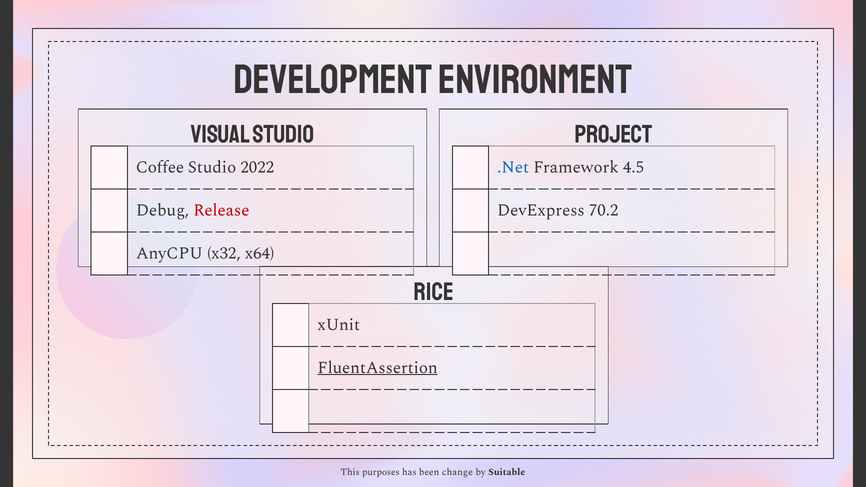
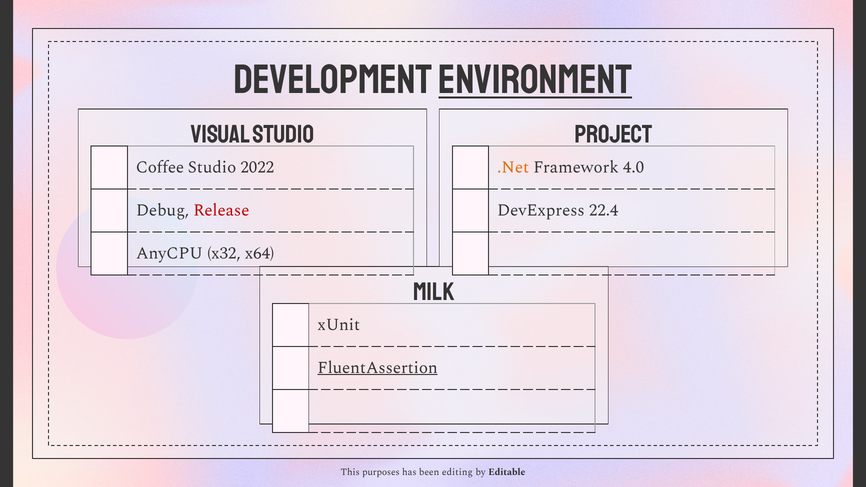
Environment underline: none -> present (535, 80)
.Net colour: blue -> orange (513, 167)
4.5: 4.5 -> 4.0 (634, 167)
70.2: 70.2 -> 22.4 (604, 210)
Rice: Rice -> Milk (434, 292)
change: change -> editing (457, 472)
Suitable: Suitable -> Editable (507, 472)
